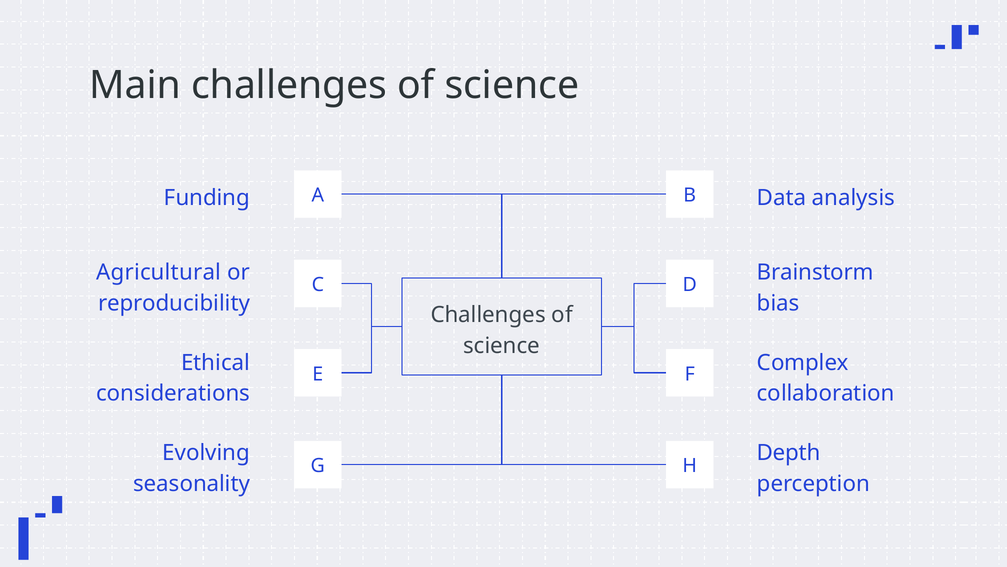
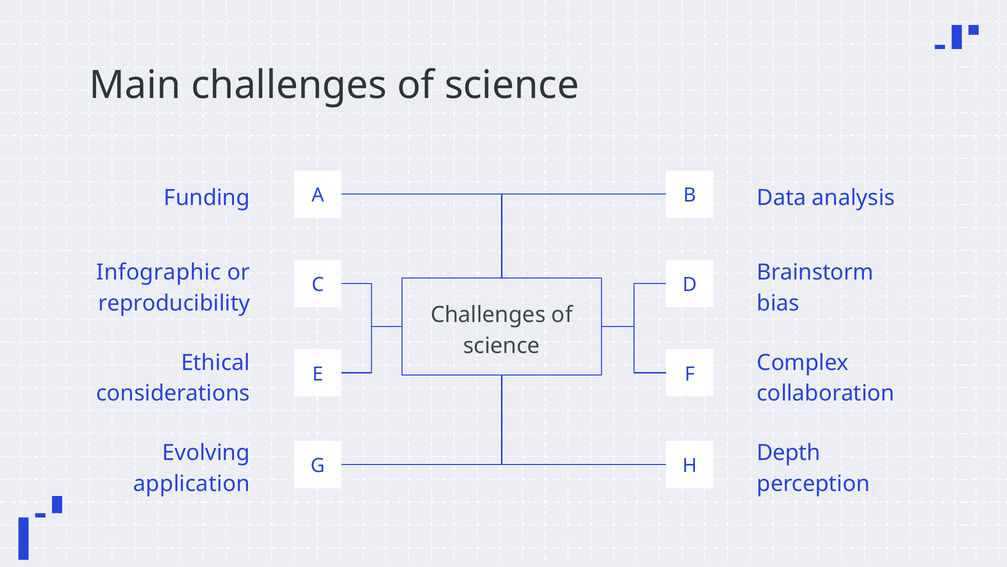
Agricultural: Agricultural -> Infographic (159, 272)
seasonality: seasonality -> application (192, 483)
